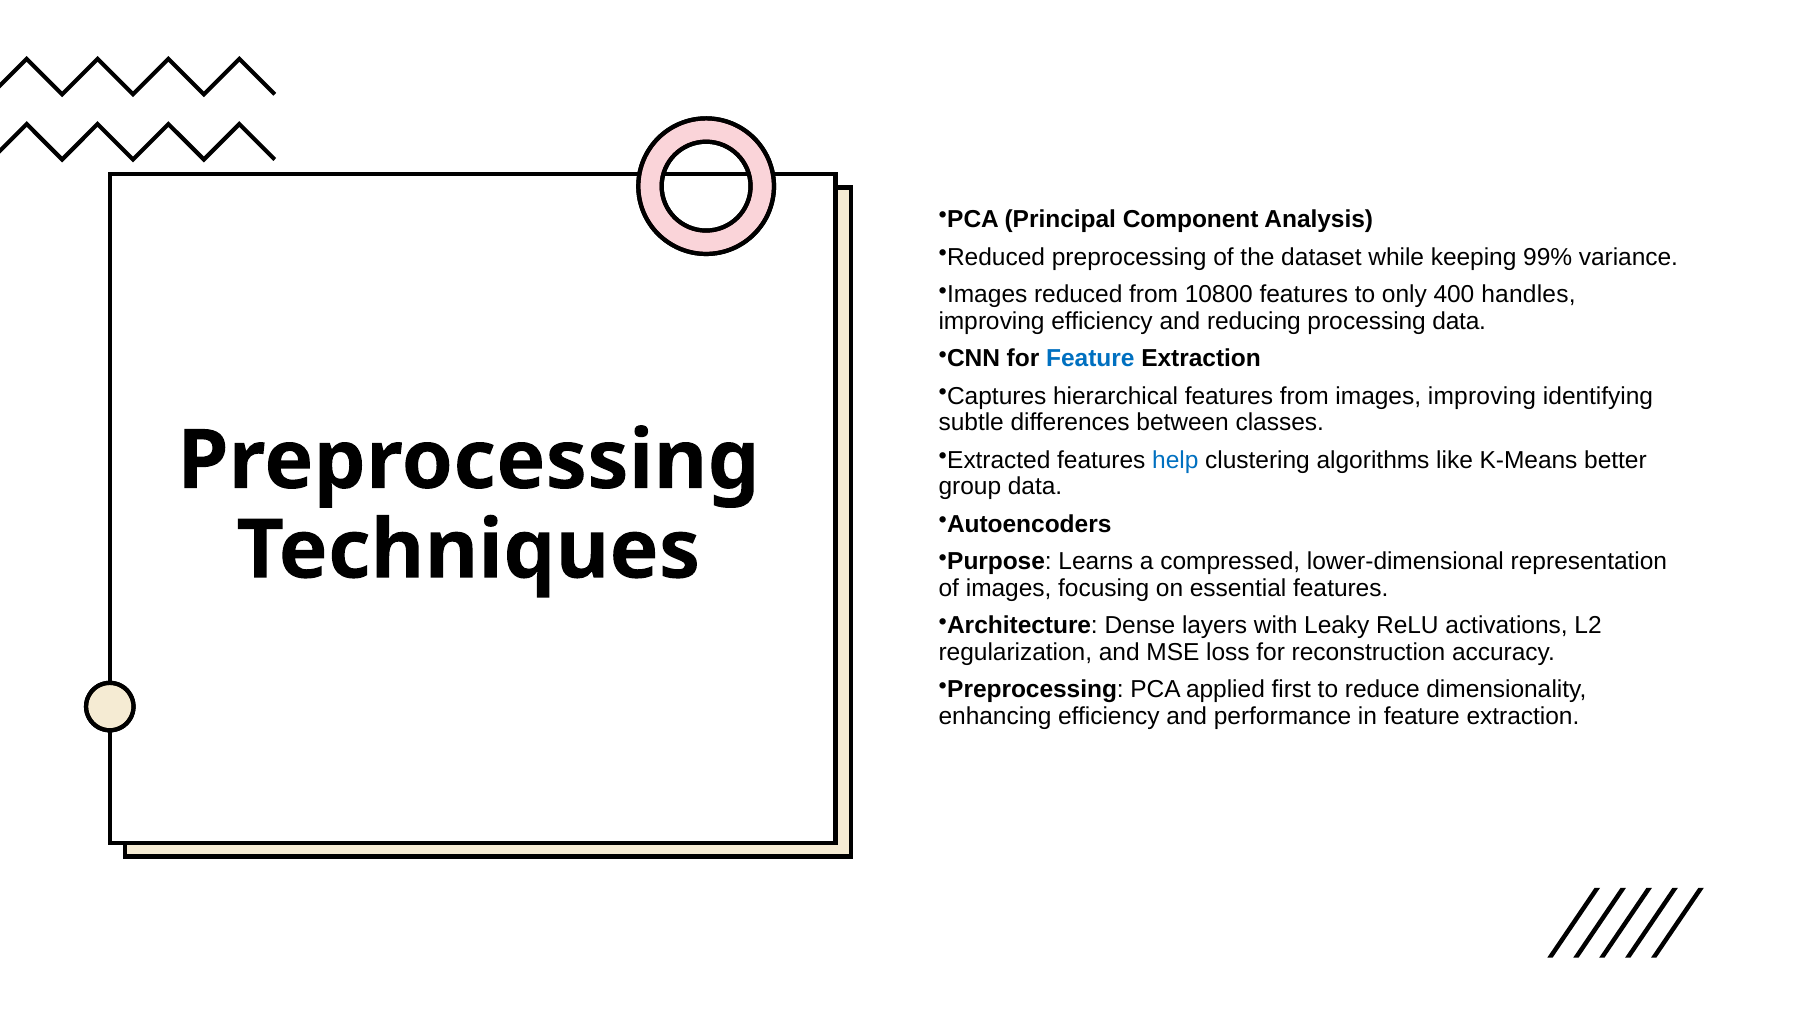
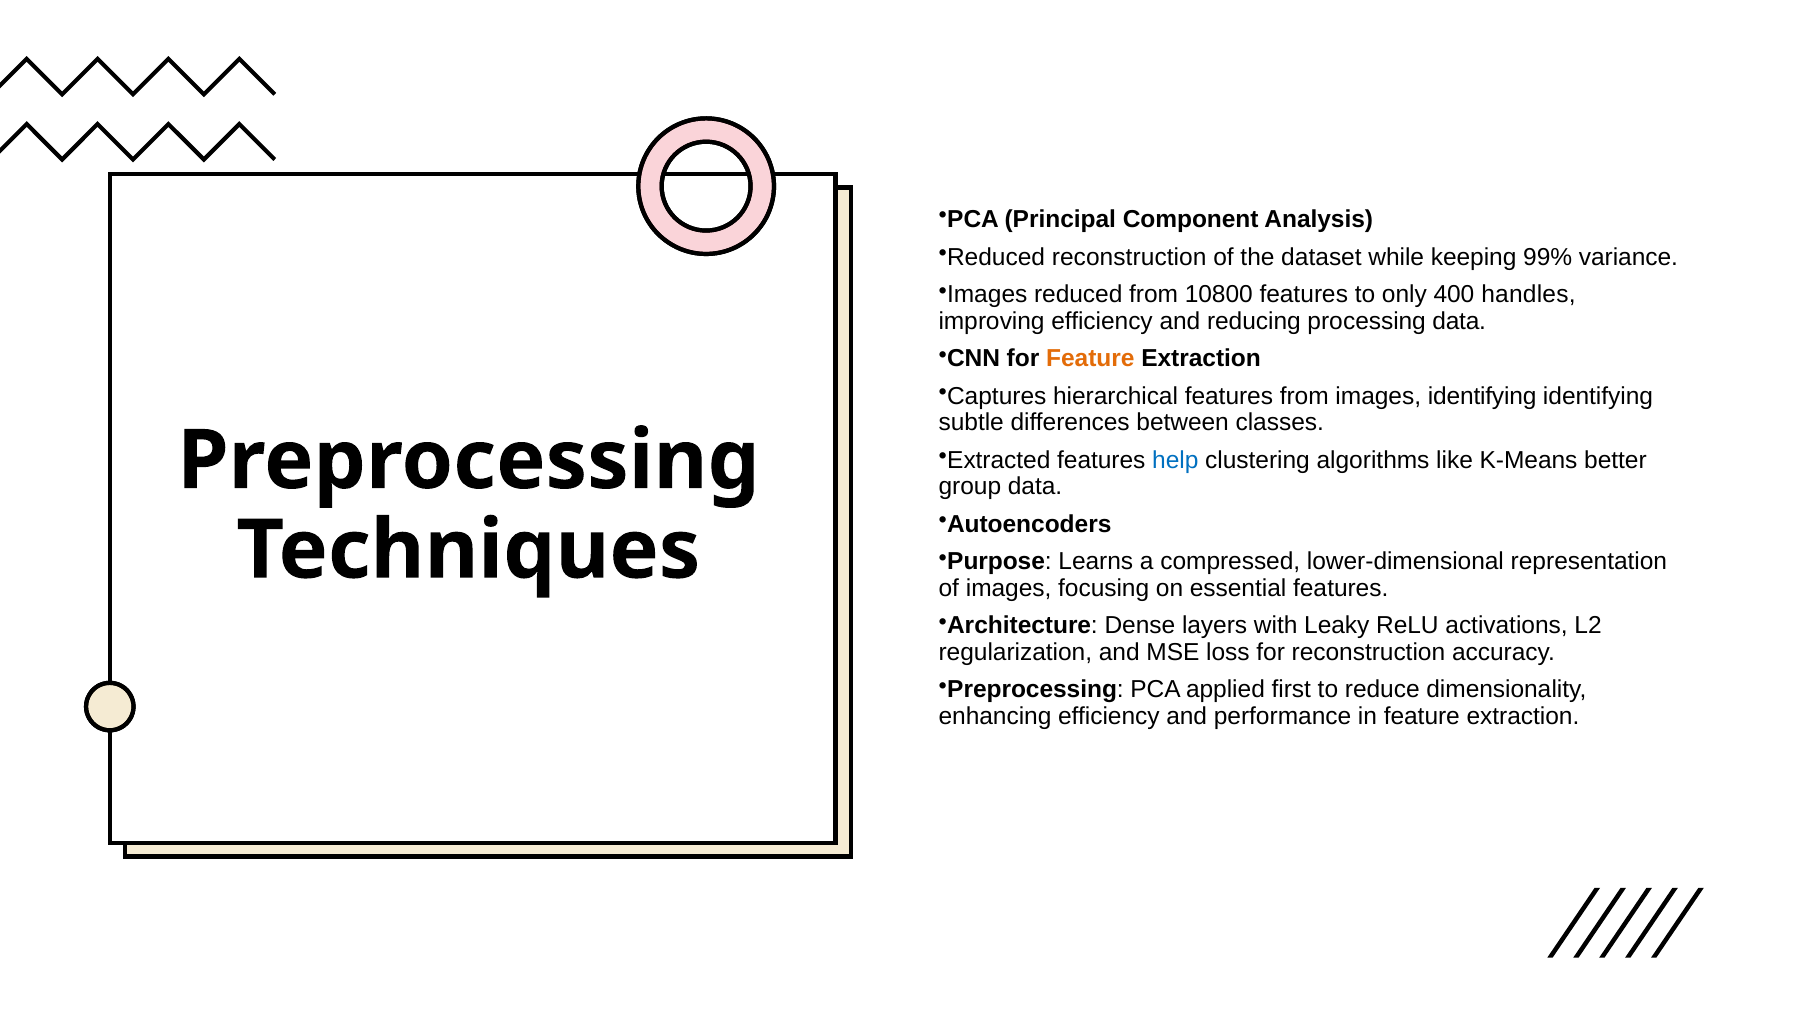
Reduced preprocessing: preprocessing -> reconstruction (1129, 257)
Feature colour: blue -> orange (1090, 359)
images improving: improving -> identifying (1482, 396)
